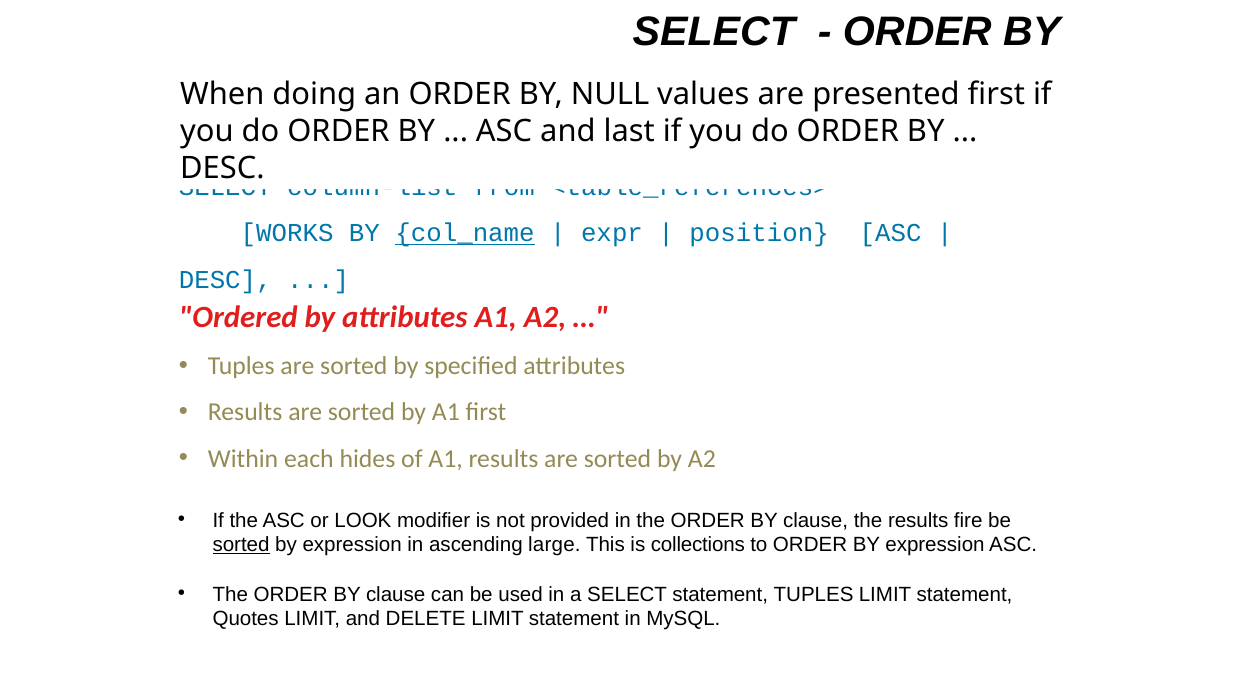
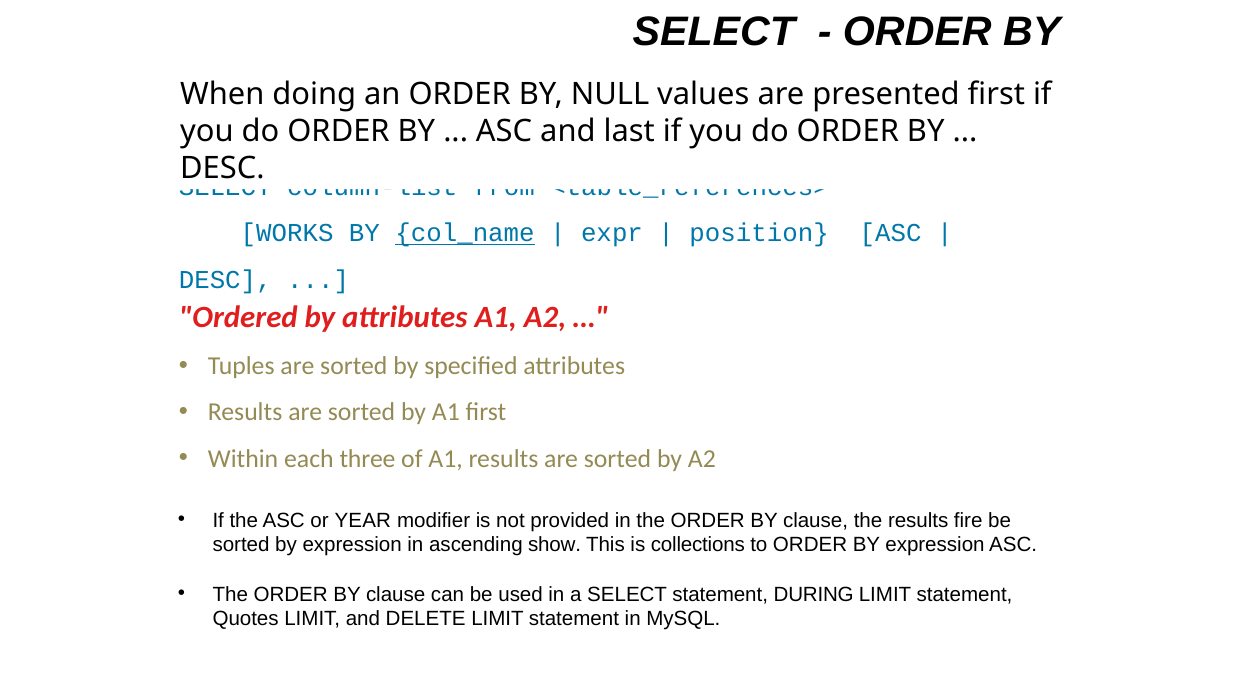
hides: hides -> three (368, 458)
LOOK: LOOK -> YEAR (363, 520)
sorted underline: present -> none (241, 545)
large: large -> show (555, 545)
statement TUPLES: TUPLES -> DURING (814, 594)
